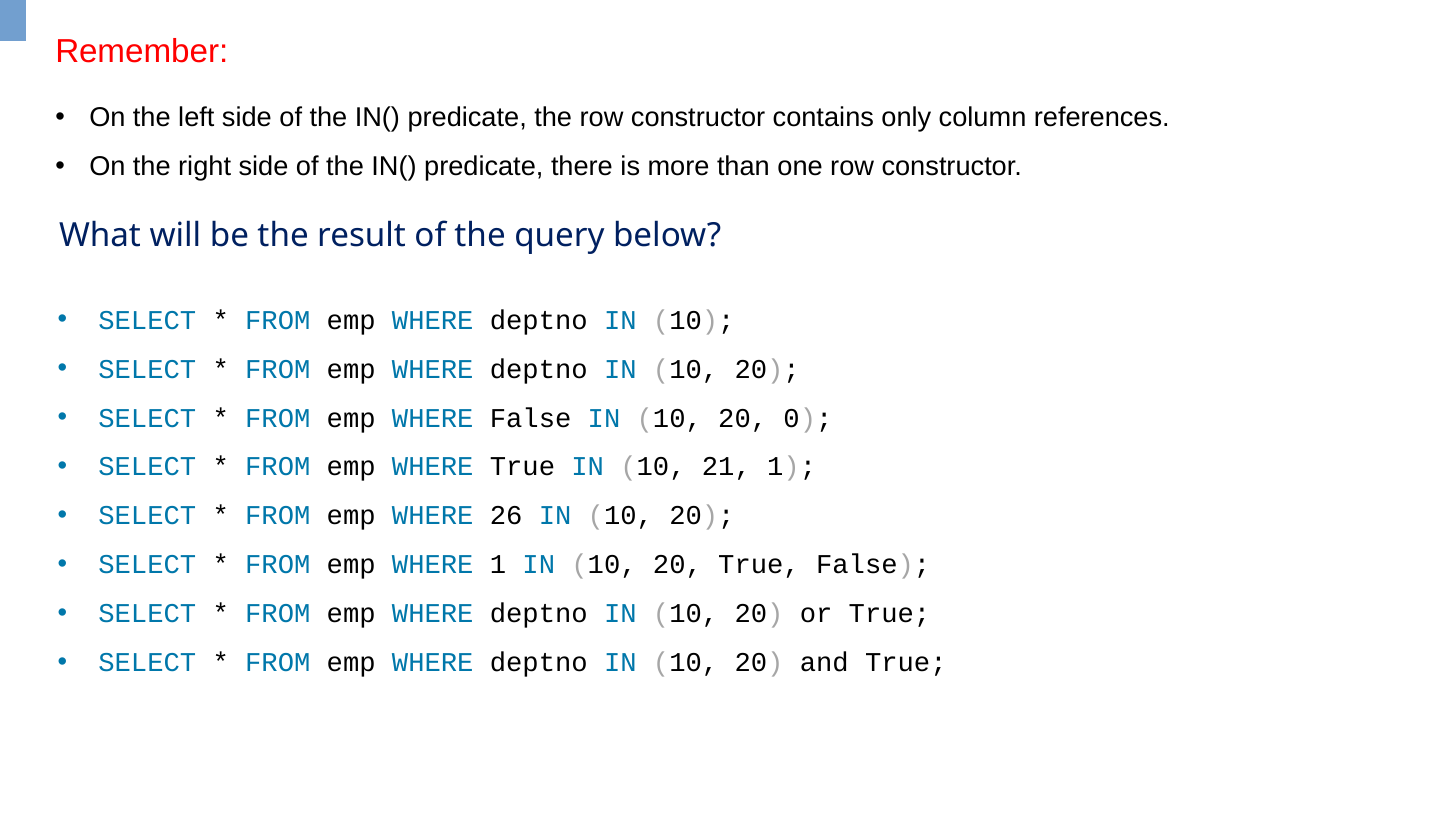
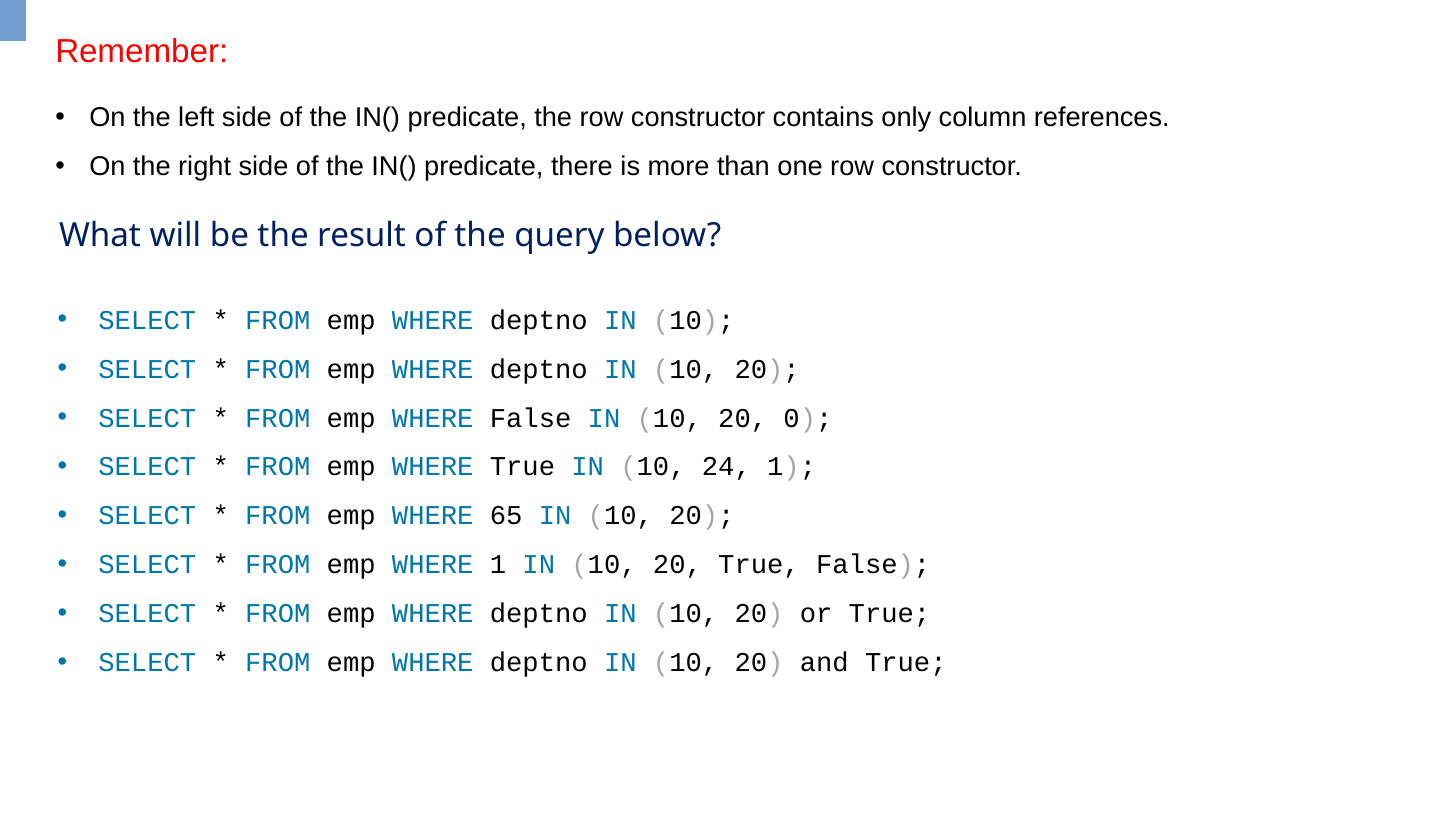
21: 21 -> 24 (726, 467)
26: 26 -> 65 (506, 516)
